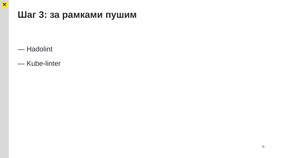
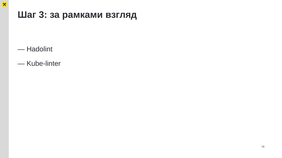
пушим: пушим -> взгляд (121, 15)
